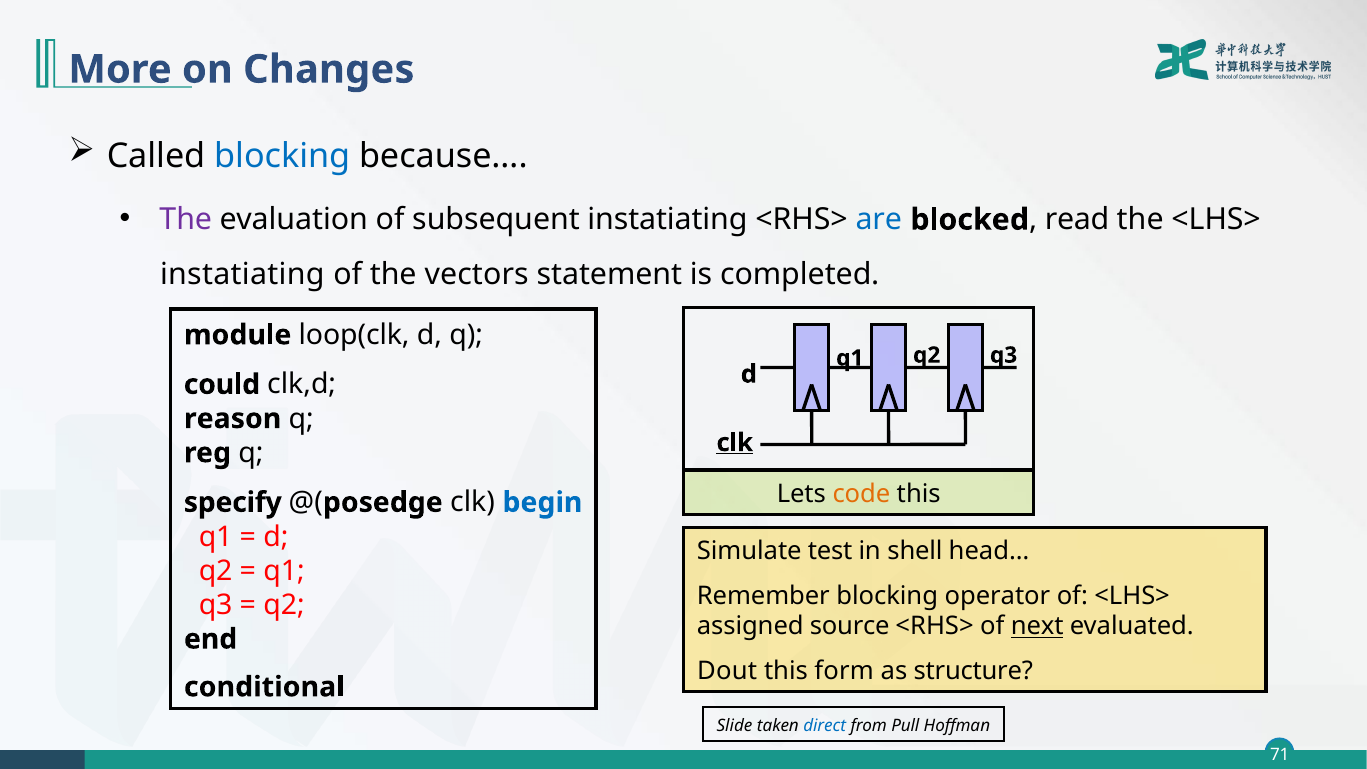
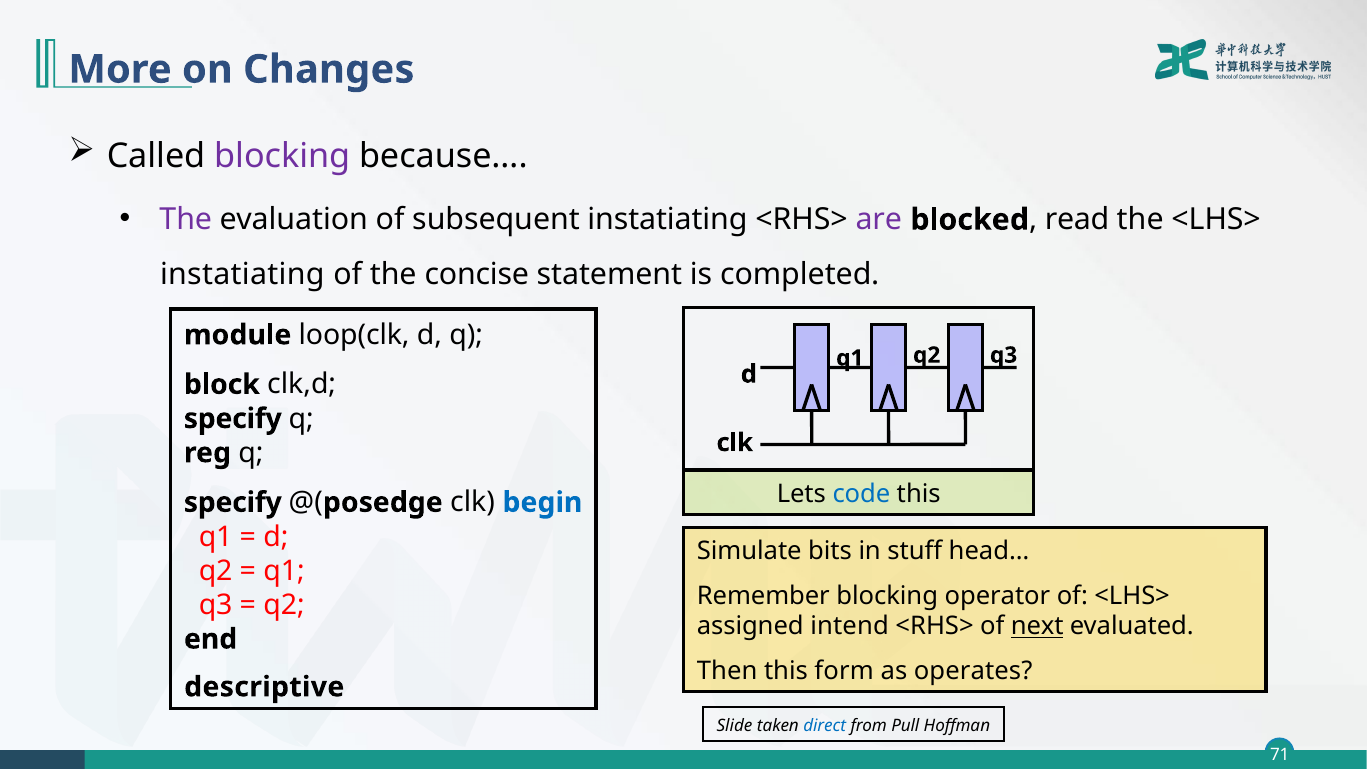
blocking colour: blue -> purple (282, 156)
are colour: blue -> purple (879, 220)
vectors: vectors -> concise (477, 274)
could: could -> block (222, 385)
reason: reason -> specify (233, 419)
clk underline: present -> none (735, 443)
code colour: orange -> blue (861, 494)
test: test -> bits (830, 551)
shell: shell -> stuff (915, 551)
source: source -> intend (850, 627)
Dout: Dout -> Then (727, 671)
structure: structure -> operates (973, 671)
conditional: conditional -> descriptive (264, 687)
